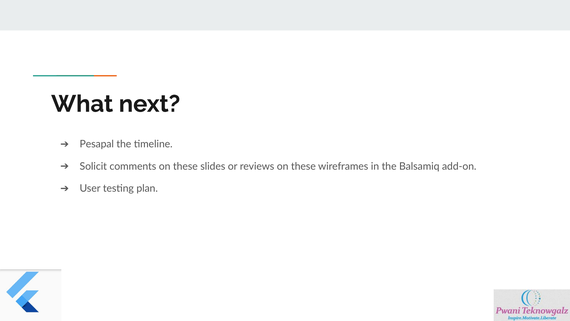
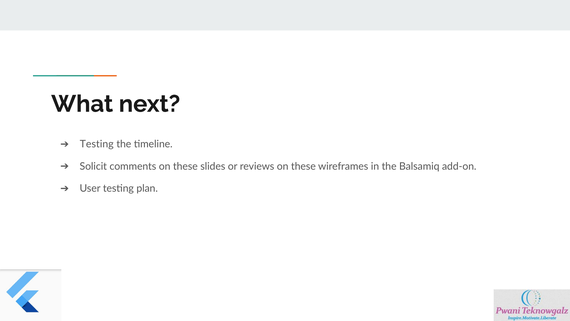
Pesapal: Pesapal -> Testing (97, 144)
